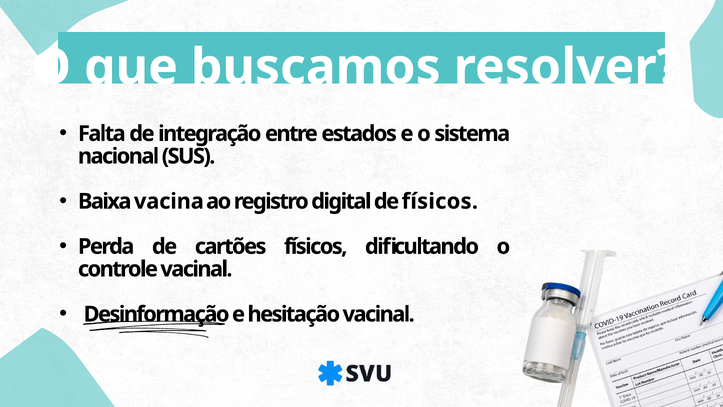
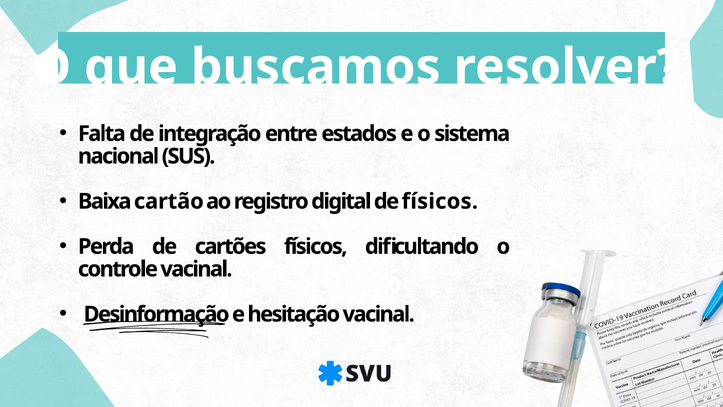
vacina: vacina -> cartão (169, 201)
